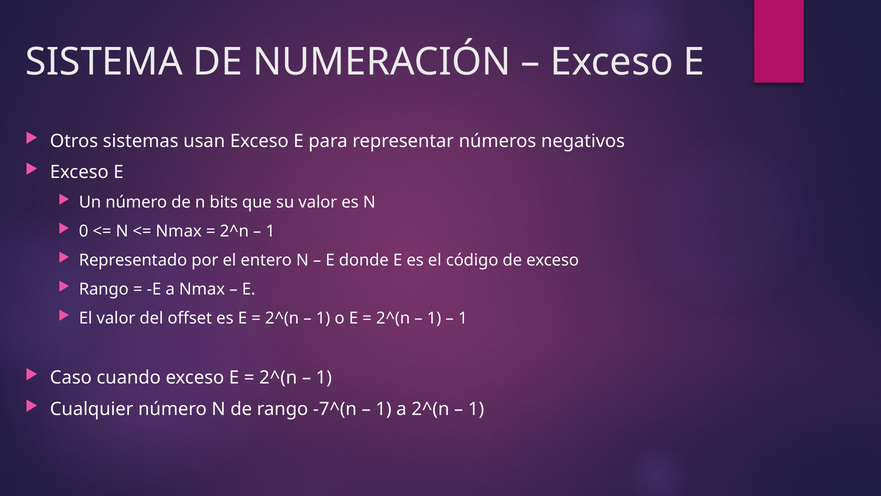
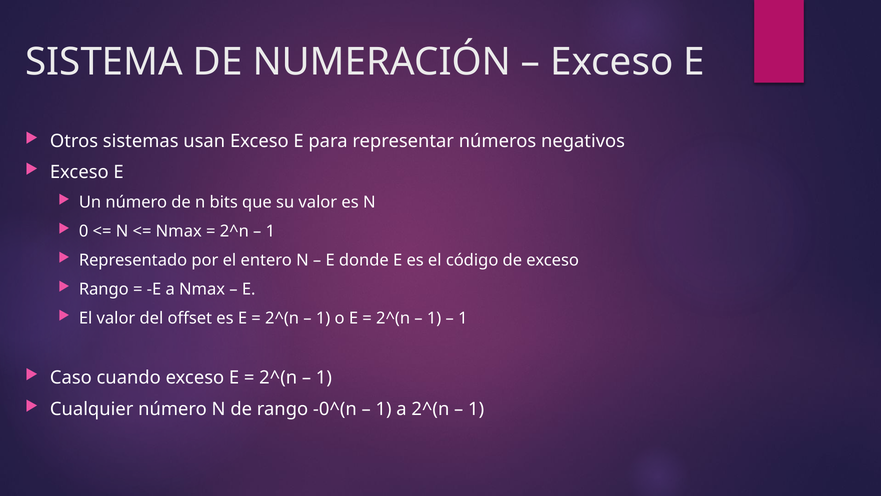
-7^(n: -7^(n -> -0^(n (335, 409)
